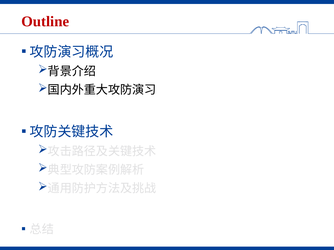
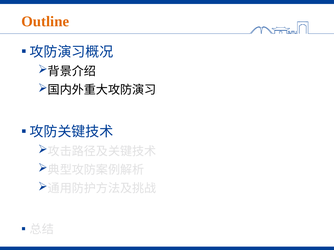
Outline colour: red -> orange (45, 22)
